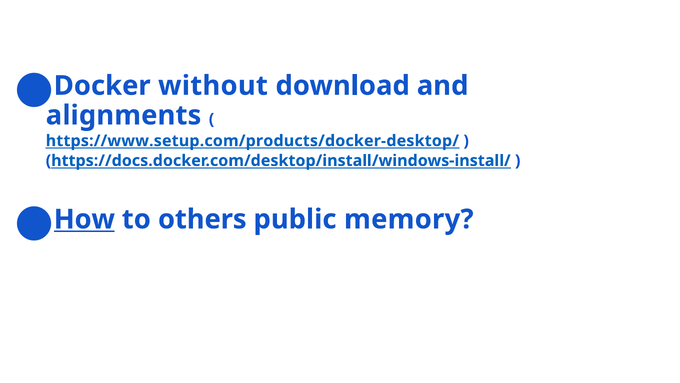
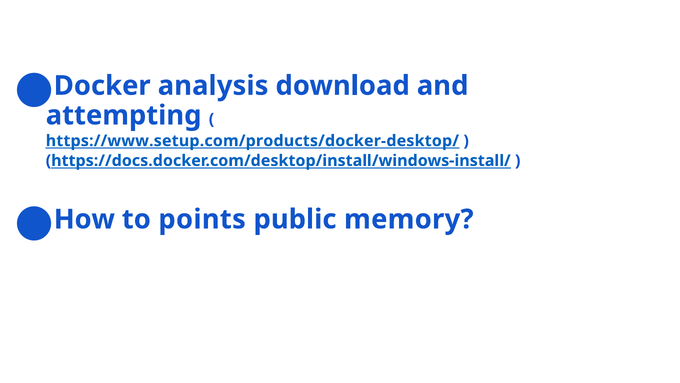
without: without -> analysis (213, 86)
alignments: alignments -> attempting (124, 115)
How underline: present -> none (84, 219)
others: others -> points (202, 219)
